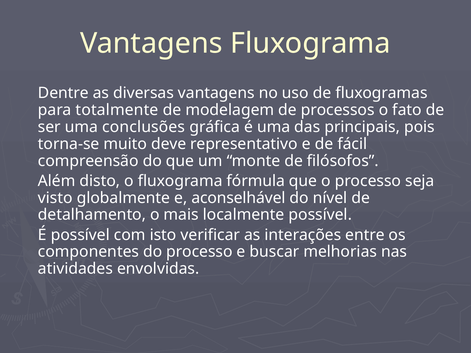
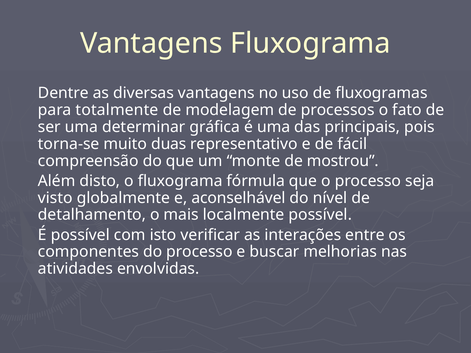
conclusões: conclusões -> determinar (144, 127)
deve: deve -> duas (169, 144)
filósofos: filósofos -> mostrou (343, 161)
